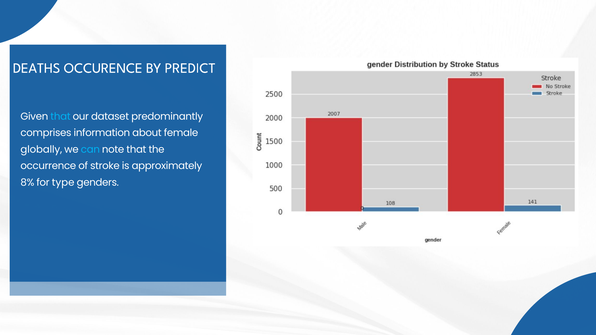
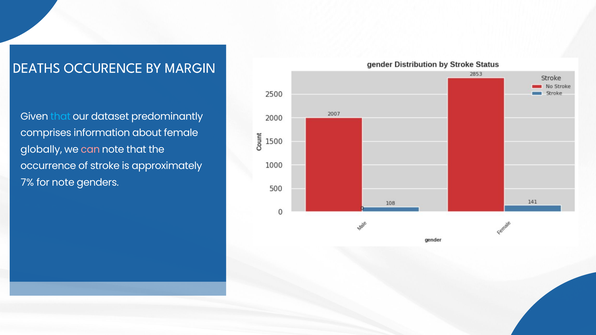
PREDICT: PREDICT -> MARGIN (190, 68)
can colour: light blue -> pink (90, 150)
8%: 8% -> 7% (27, 183)
for type: type -> note (63, 183)
